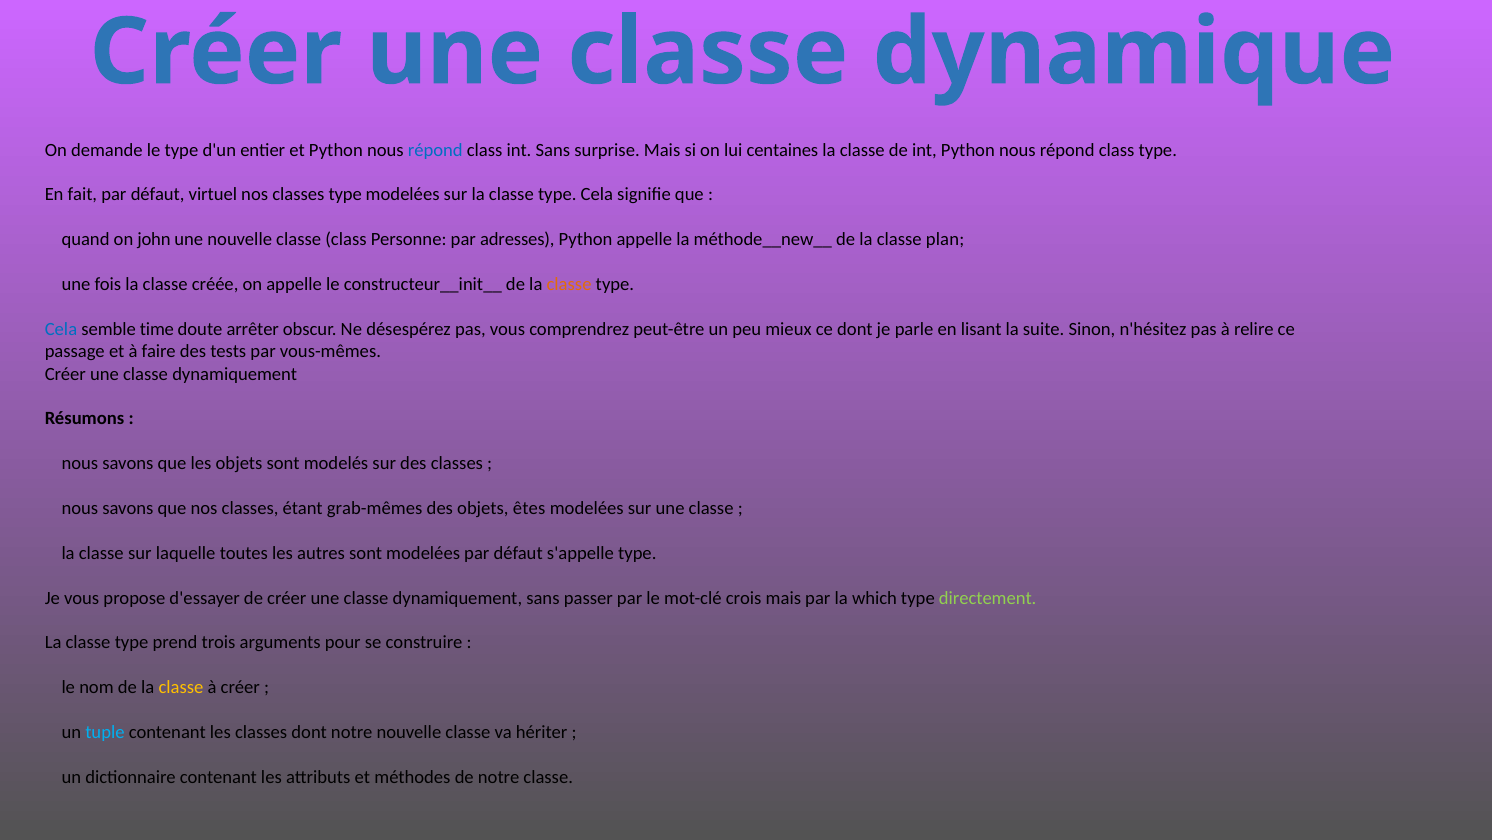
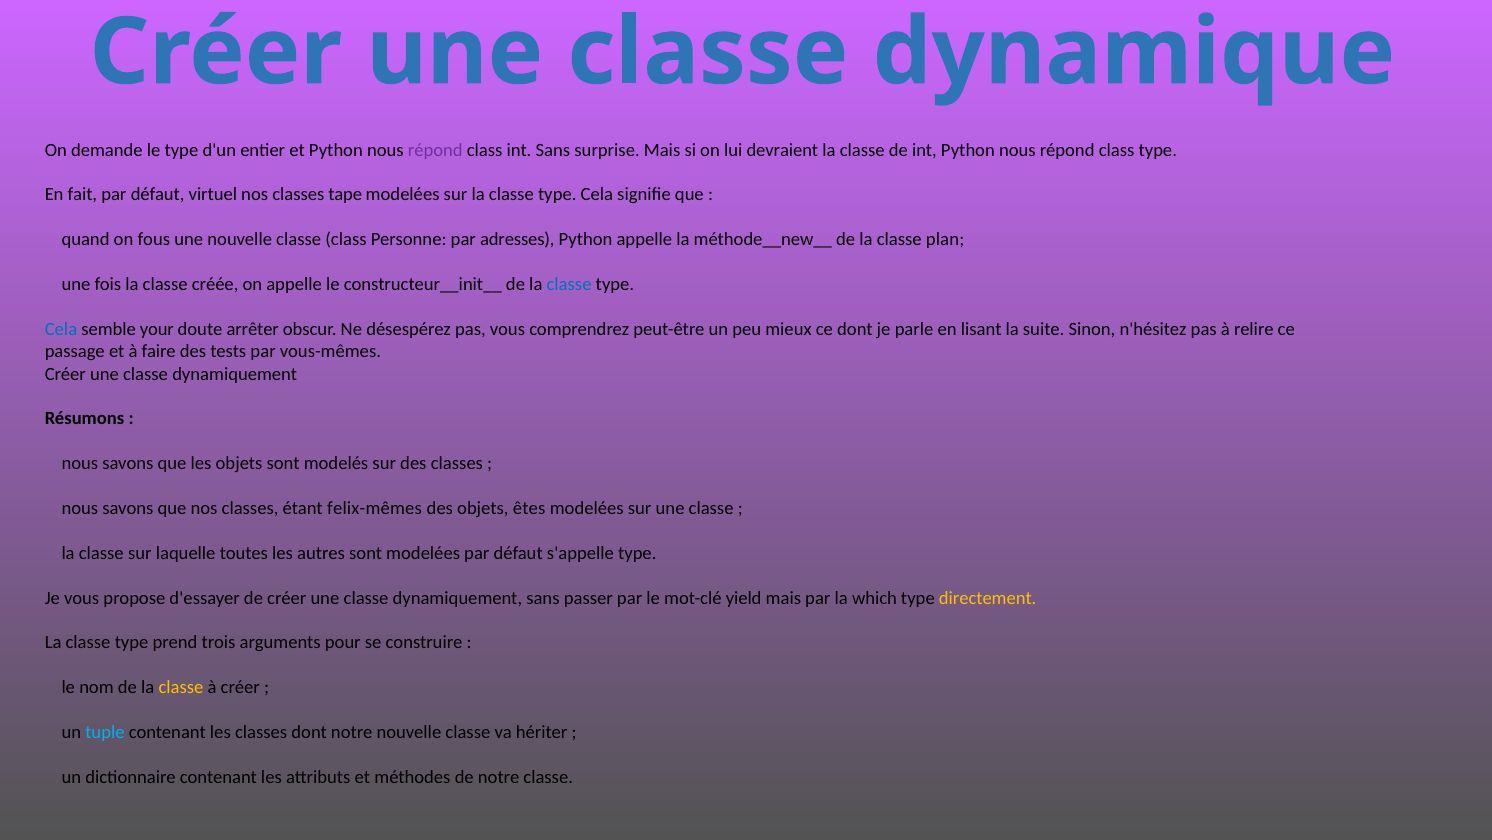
répond colour: blue -> purple (435, 150)
centaines: centaines -> devraient (782, 150)
classes type: type -> tape (345, 195)
john: john -> fous (154, 239)
classe colour: orange -> blue (569, 284)
time: time -> your (157, 329)
grab-mêmes: grab-mêmes -> felix-mêmes (375, 508)
crois: crois -> yield (744, 597)
directement colour: light green -> yellow (988, 597)
